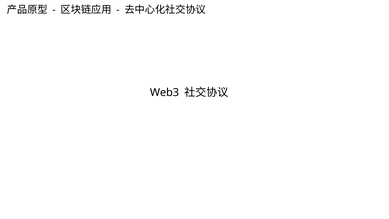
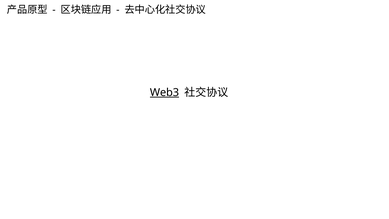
Web3 underline: none -> present (164, 92)
